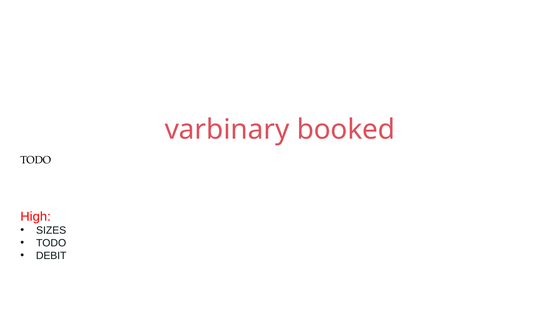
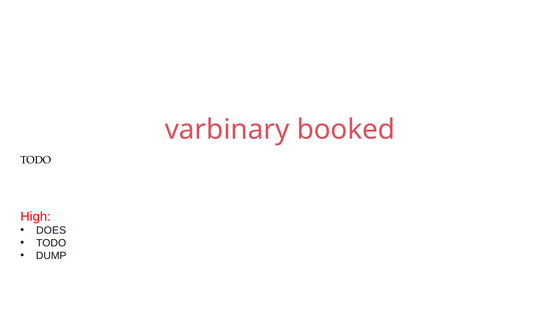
SIZES: SIZES -> DOES (51, 230)
DEBIT: DEBIT -> DUMP (51, 256)
